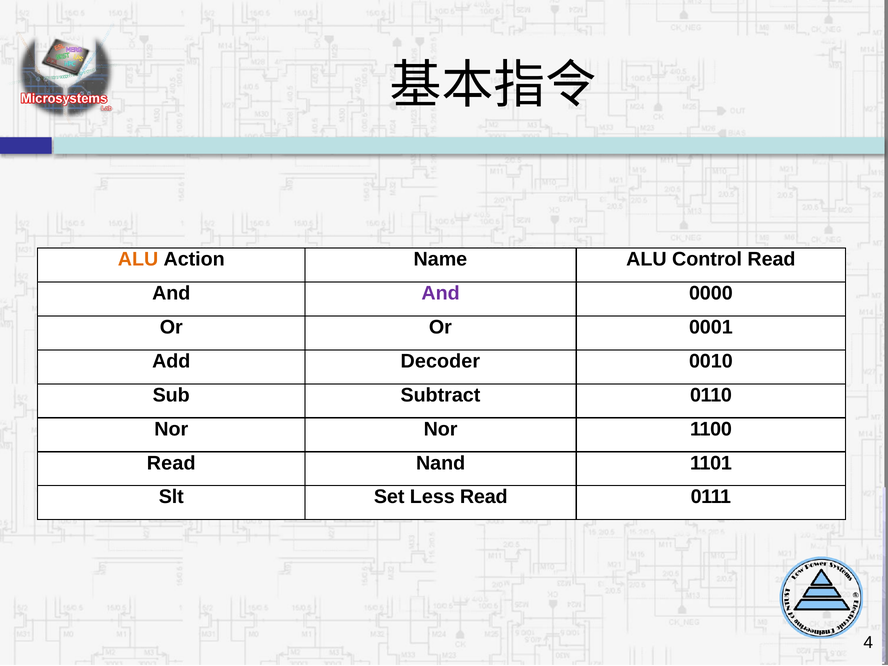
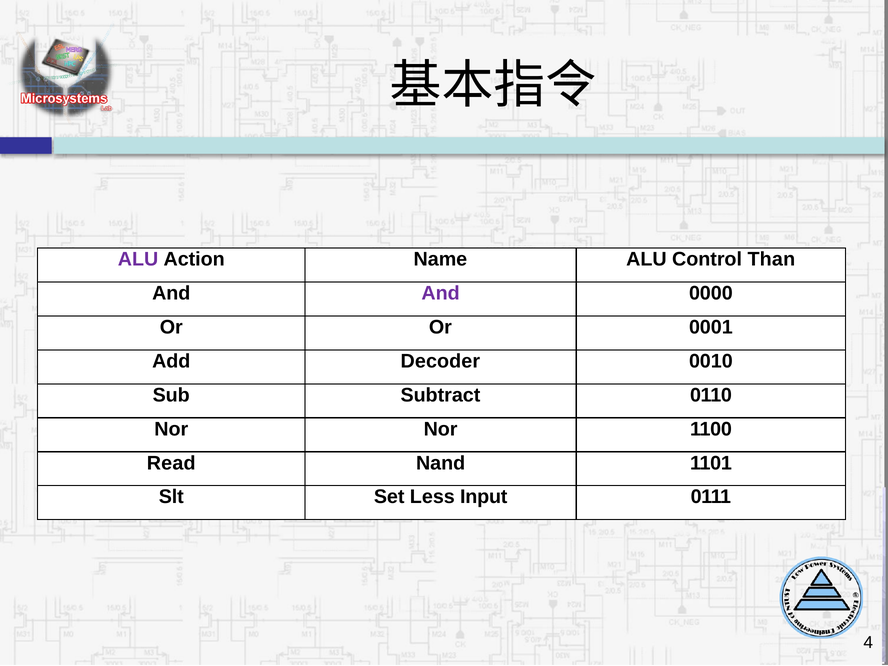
ALU colour: orange -> purple (138, 259)
Control Read: Read -> Than (771, 259)
Less Read: Read -> Input (484, 497)
